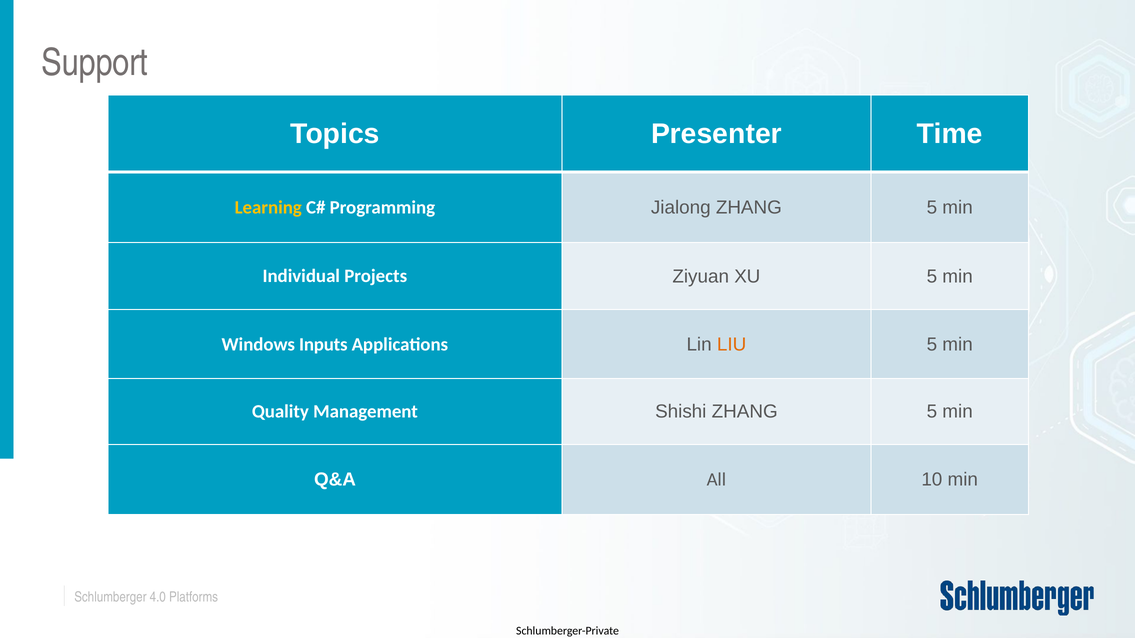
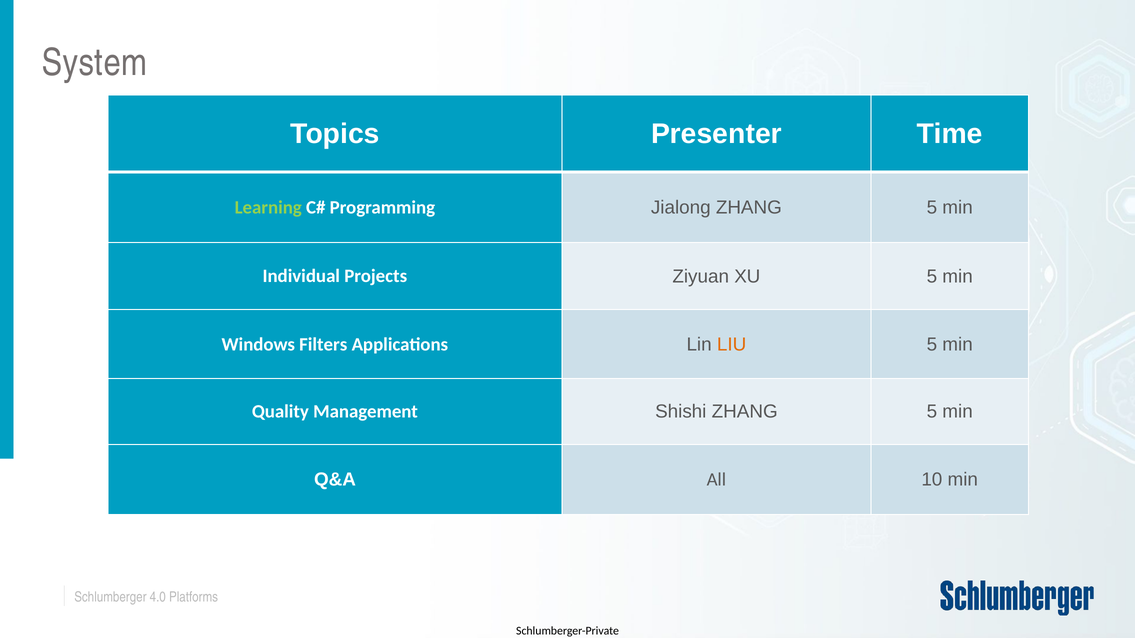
Support: Support -> System (94, 63)
Learning colour: yellow -> light green (268, 208)
Inputs: Inputs -> Filters (323, 345)
